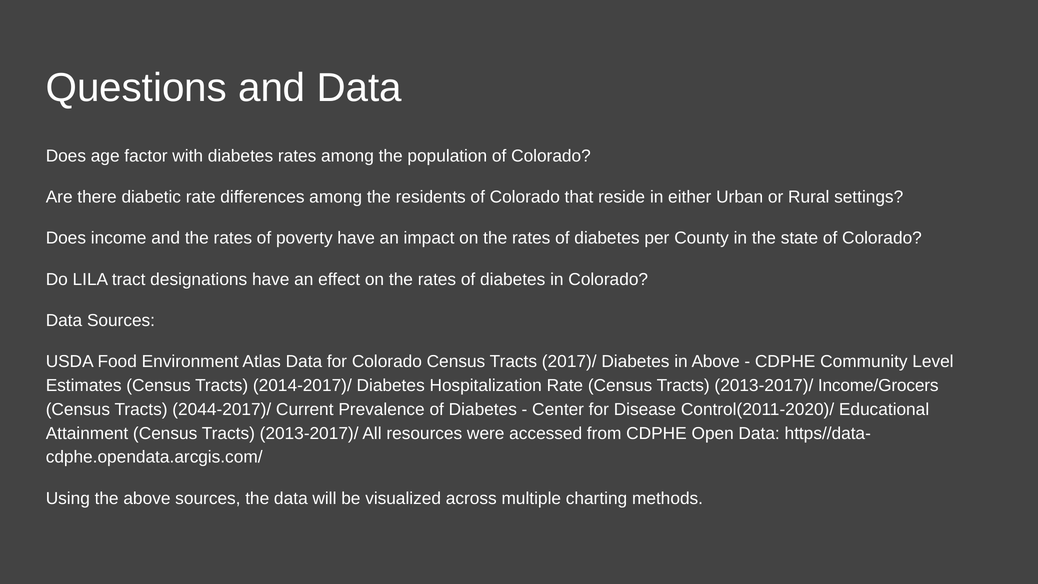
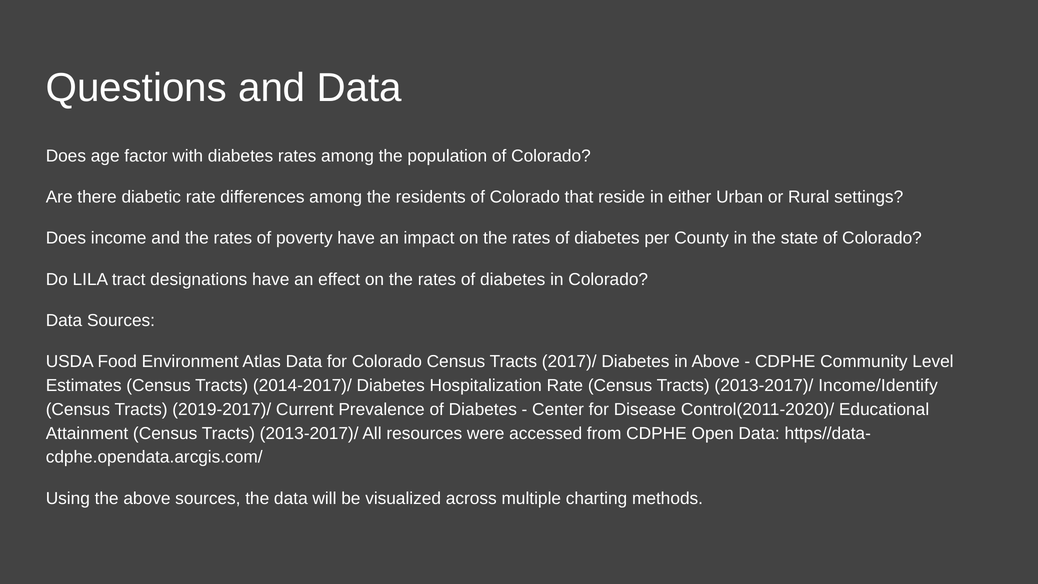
Income/Grocers: Income/Grocers -> Income/Identify (878, 386)
2044-2017)/: 2044-2017)/ -> 2019-2017)/ (222, 409)
